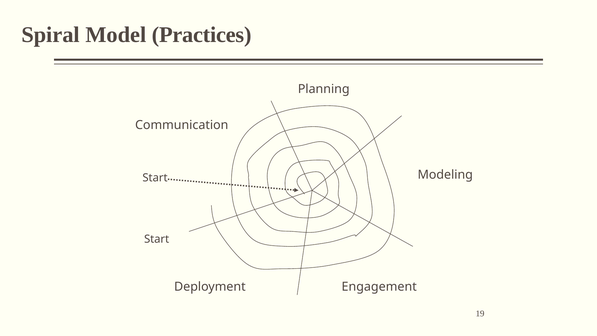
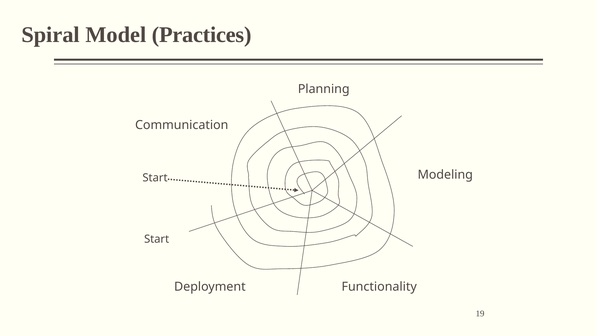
Engagement: Engagement -> Functionality (379, 287)
